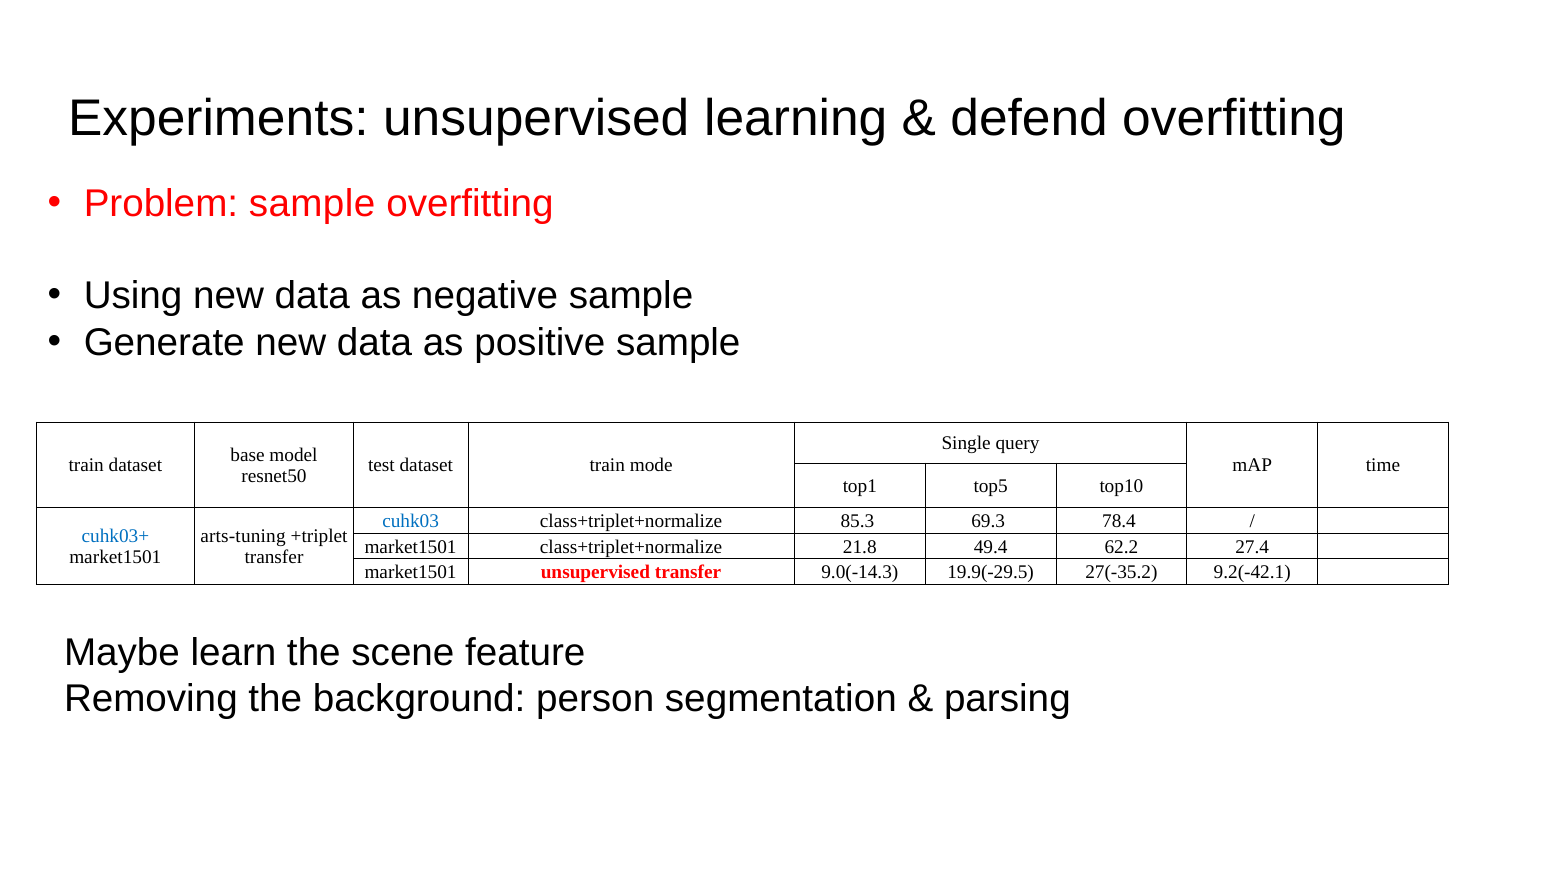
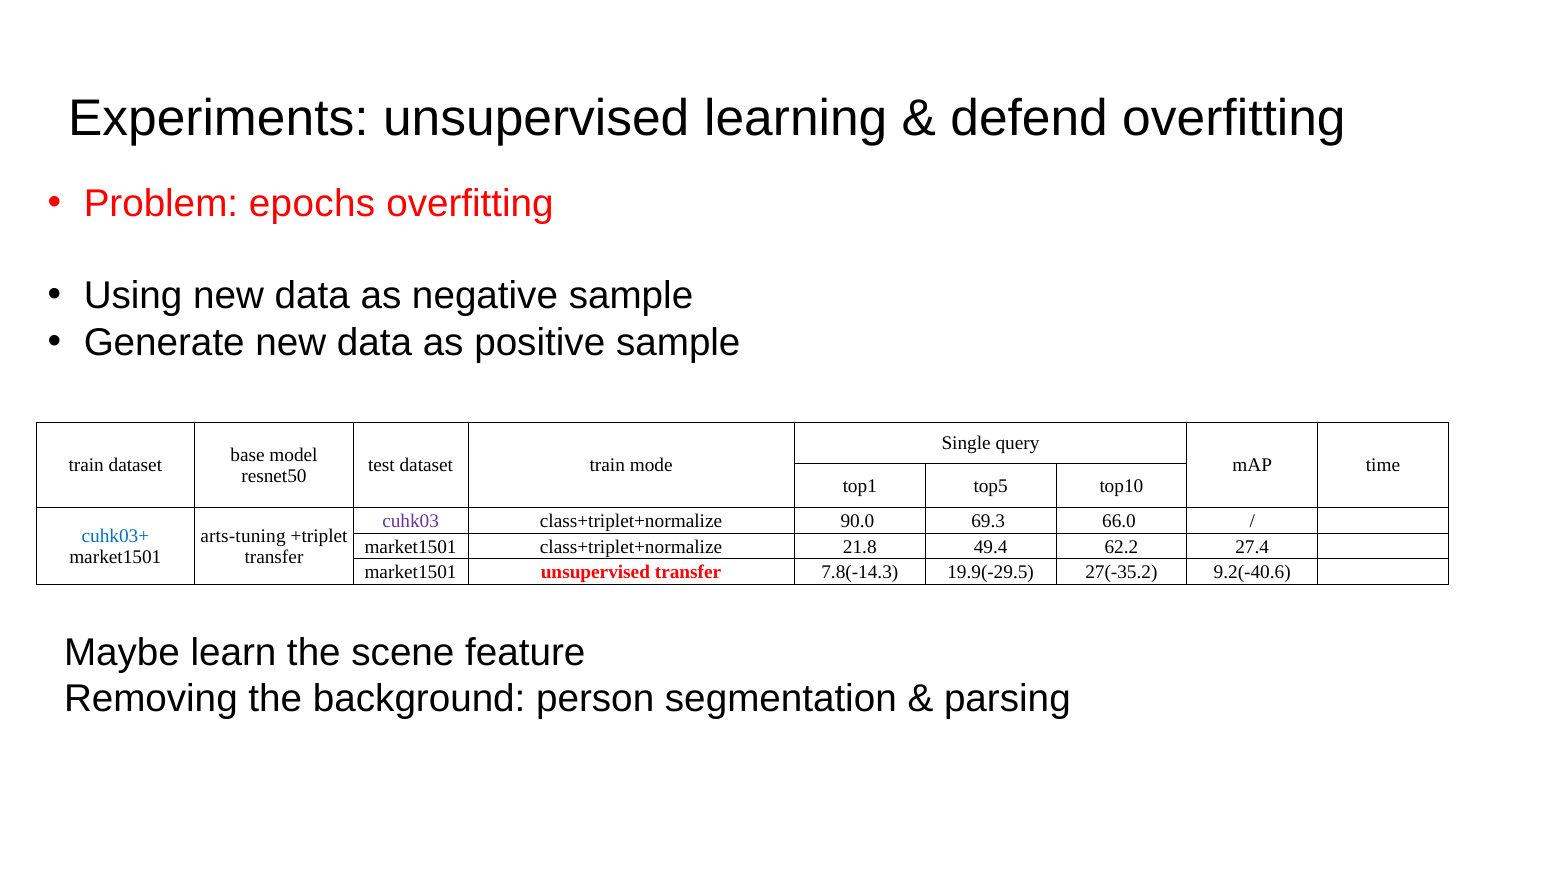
Problem sample: sample -> epochs (312, 203)
cuhk03 colour: blue -> purple (411, 521)
85.3: 85.3 -> 90.0 (857, 521)
78.4: 78.4 -> 66.0 (1119, 521)
9.0(-14.3: 9.0(-14.3 -> 7.8(-14.3 (860, 572)
9.2(-42.1: 9.2(-42.1 -> 9.2(-40.6 (1252, 572)
